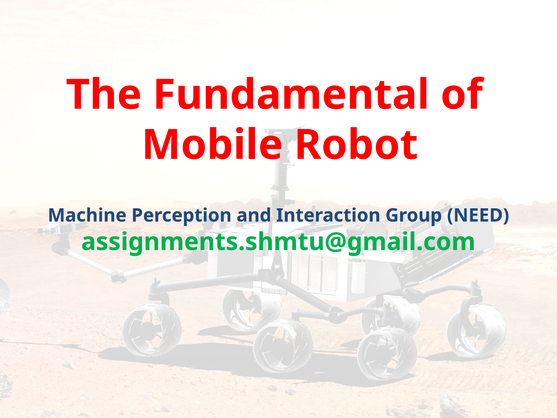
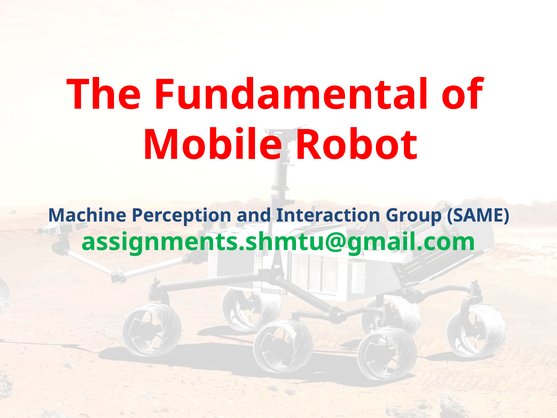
NEED: NEED -> SAME (478, 215)
